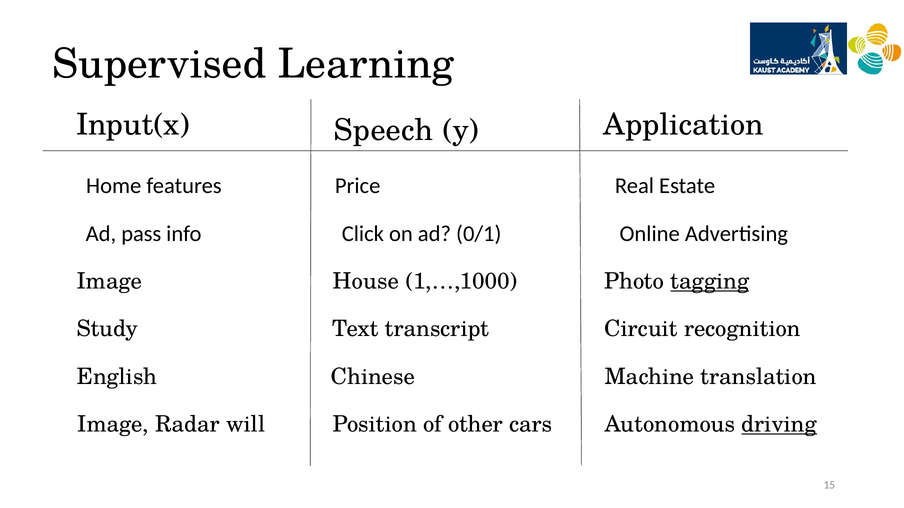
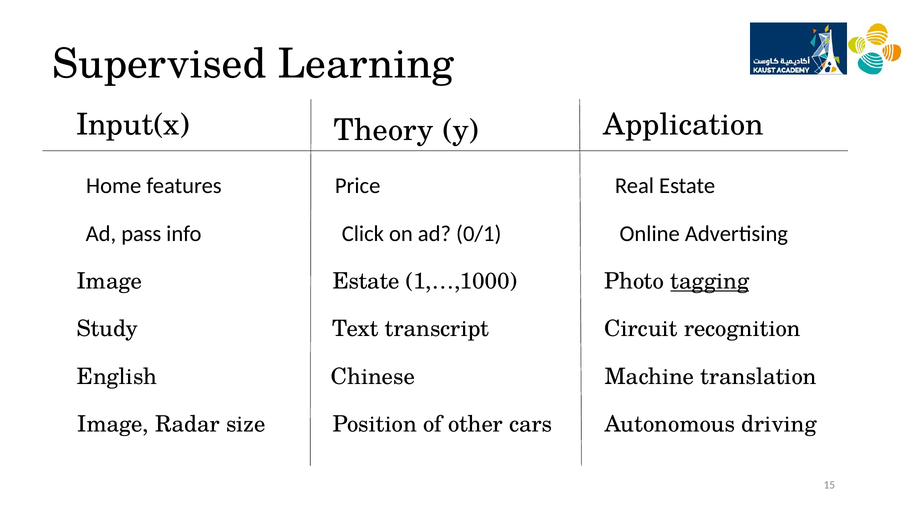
Speech: Speech -> Theory (383, 131)
House: House -> Estate (366, 282)
will: will -> size (246, 425)
driving underline: present -> none (779, 425)
